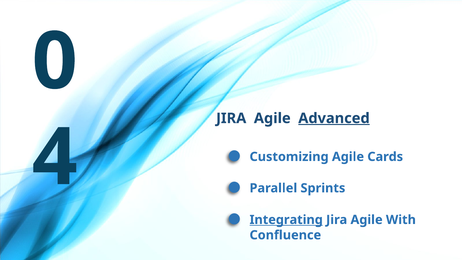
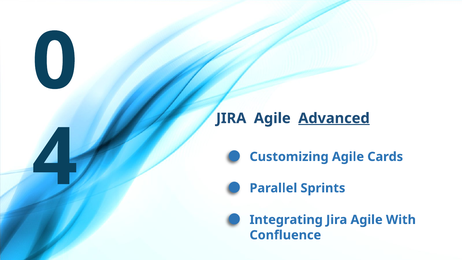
Integrating underline: present -> none (286, 220)
